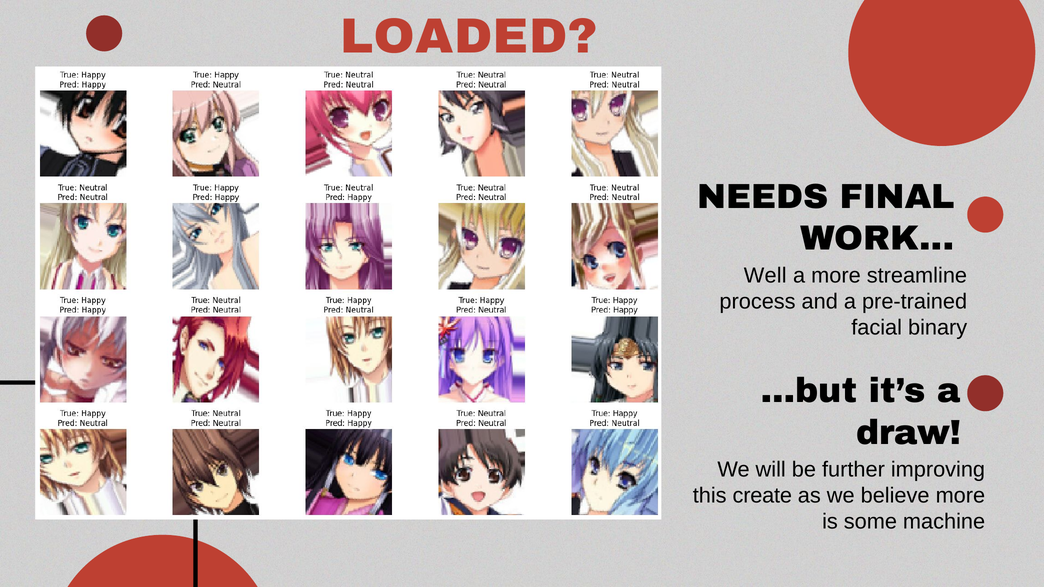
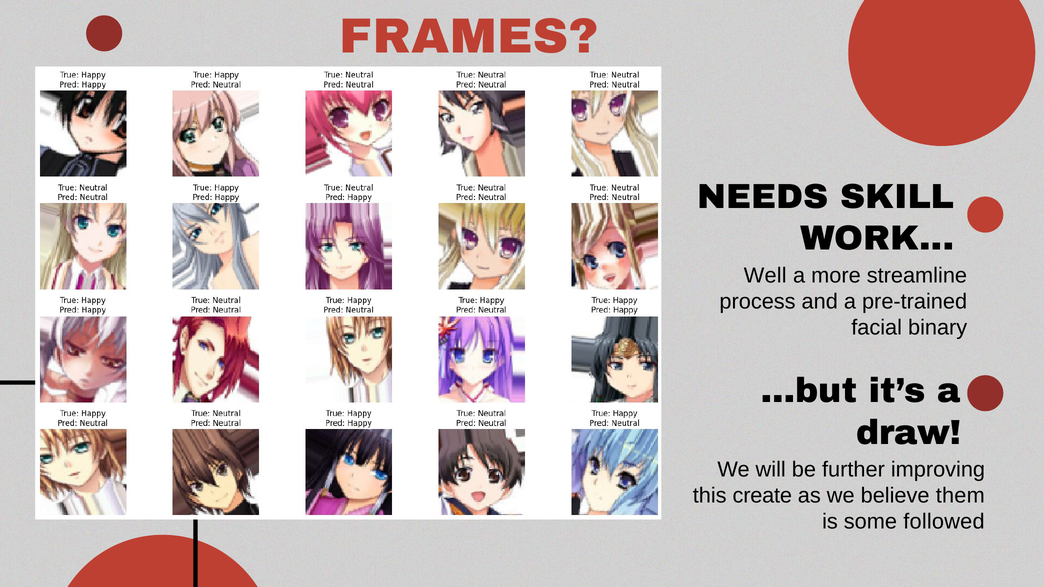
LOADED: LOADED -> FRAMES (469, 36)
FINAL: FINAL -> SKILL (897, 197)
believe more: more -> them (960, 496)
machine: machine -> followed (944, 522)
